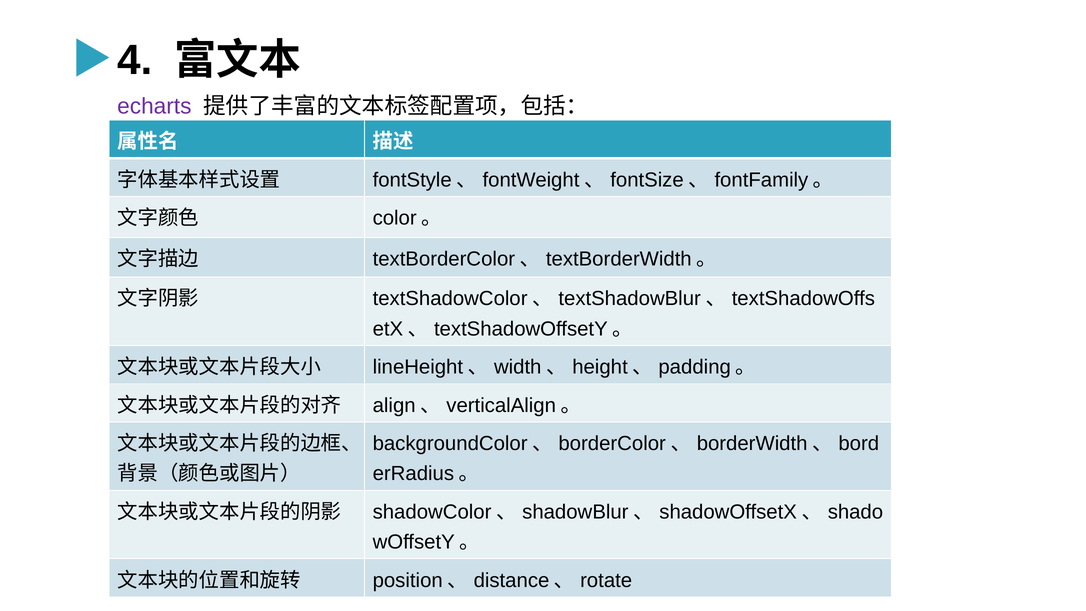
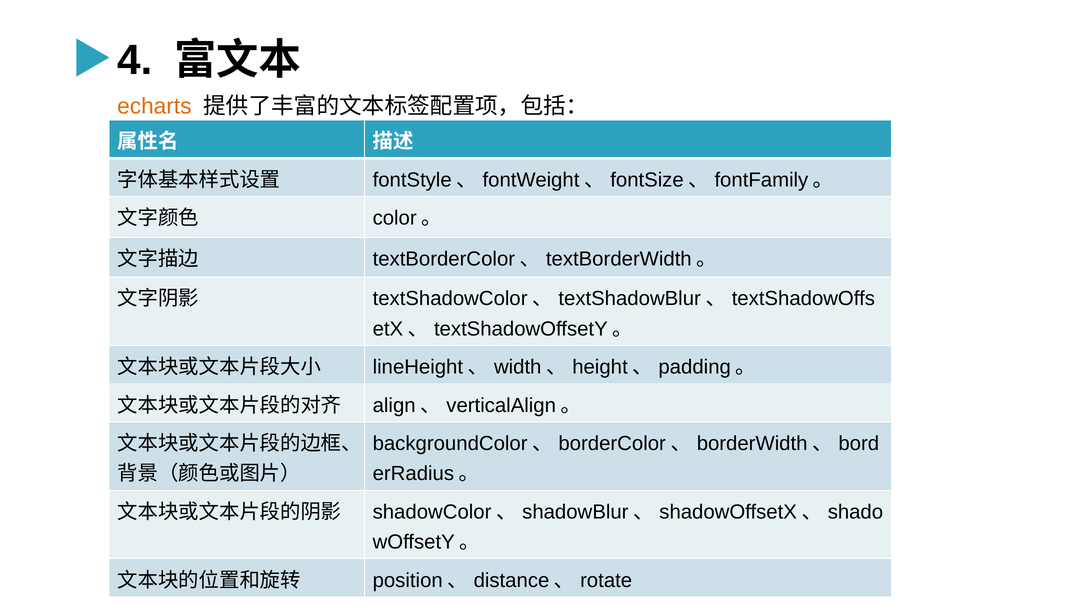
echarts colour: purple -> orange (154, 106)
